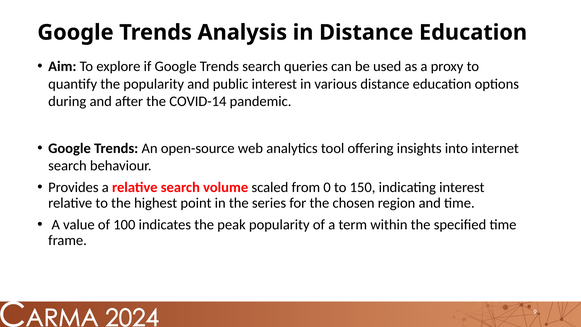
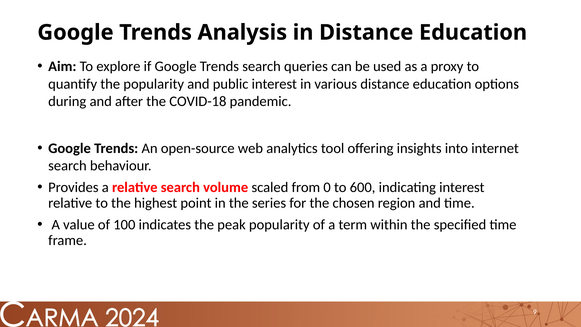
COVID-14: COVID-14 -> COVID-18 (198, 101)
150: 150 -> 600 (363, 187)
